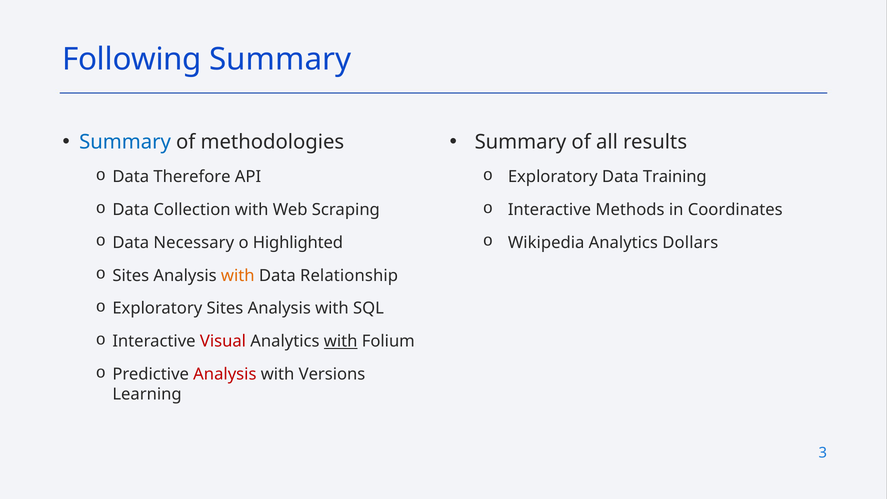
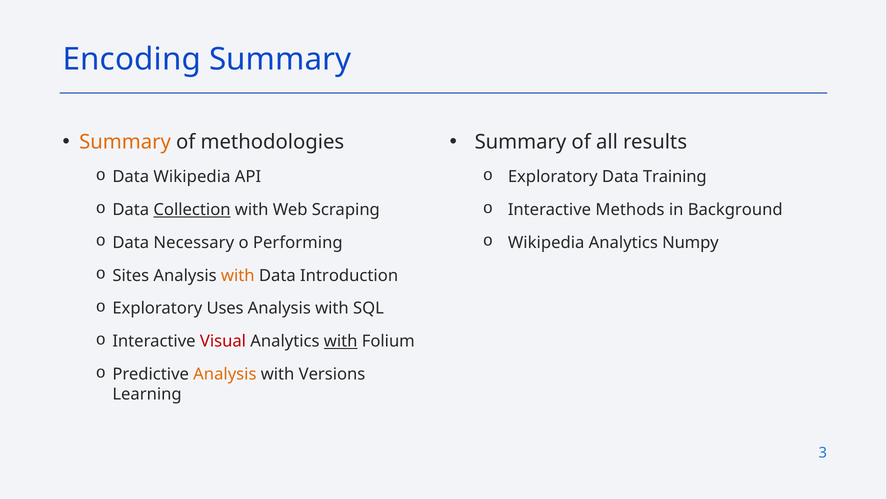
Following: Following -> Encoding (132, 59)
Summary colour: blue -> orange (125, 142)
Data Therefore: Therefore -> Wikipedia (192, 177)
Collection underline: none -> present (192, 210)
Coordinates: Coordinates -> Background (735, 210)
Highlighted: Highlighted -> Performing (298, 243)
Dollars: Dollars -> Numpy (690, 243)
Relationship: Relationship -> Introduction (349, 276)
Exploratory Sites: Sites -> Uses (225, 308)
Analysis colour: red -> orange (225, 374)
